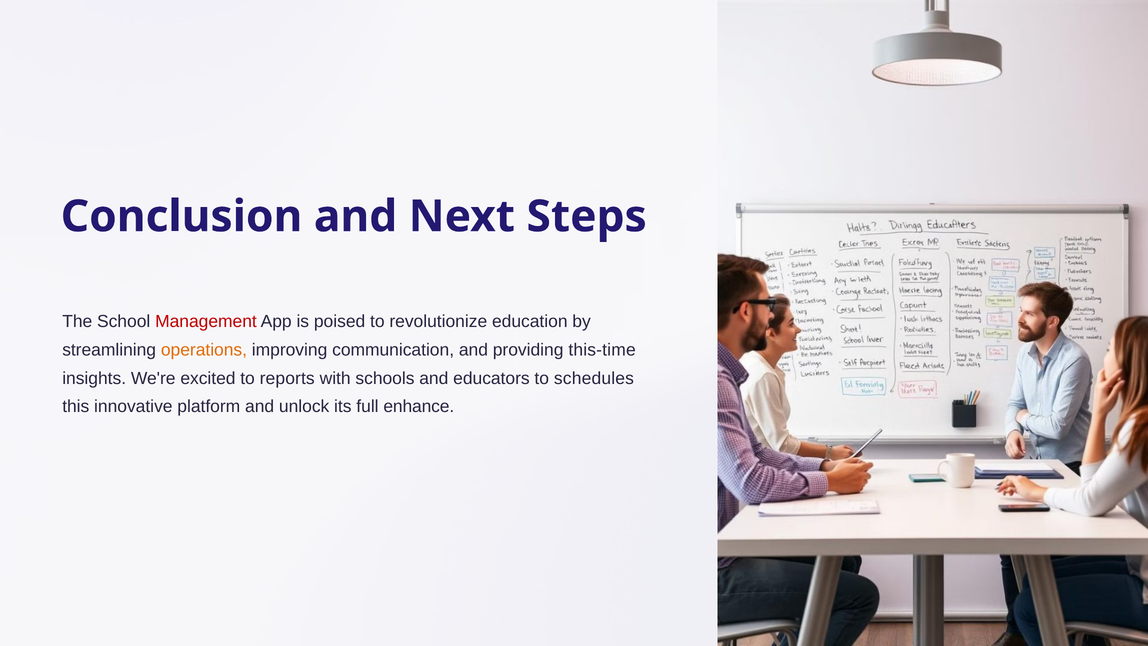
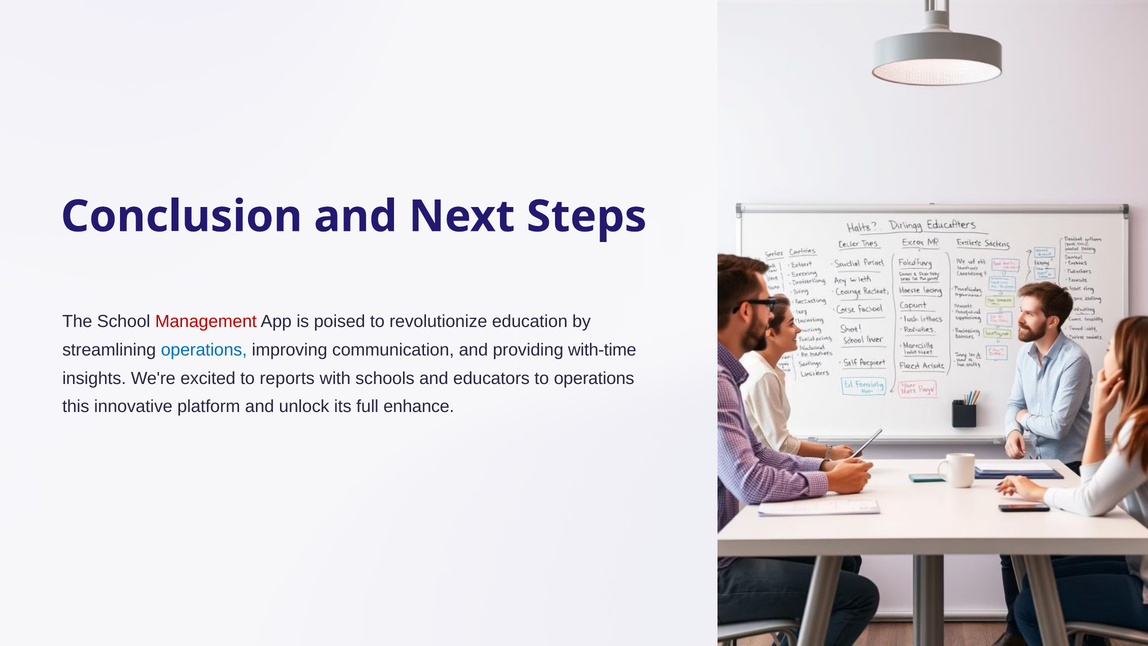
operations colour: orange -> blue (204, 350)
this-time: this-time -> with-time (602, 350)
to schedules: schedules -> operations (594, 378)
